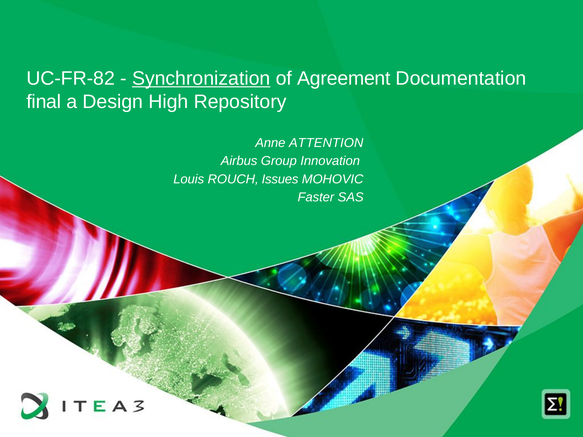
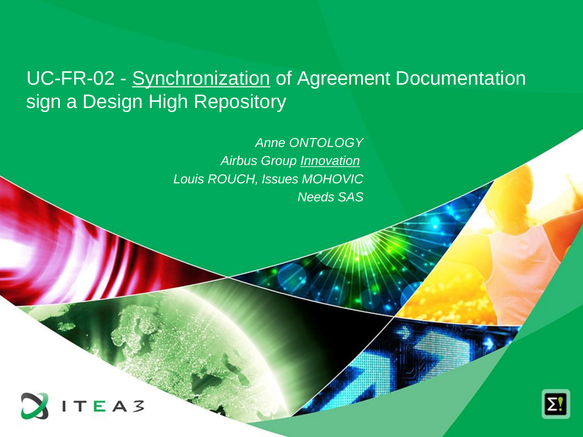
UC-FR-82: UC-FR-82 -> UC-FR-02 (71, 78)
final: final -> sign (44, 102)
ATTENTION: ATTENTION -> ONTOLOGY (326, 143)
Innovation underline: none -> present (330, 161)
Faster: Faster -> Needs (316, 197)
